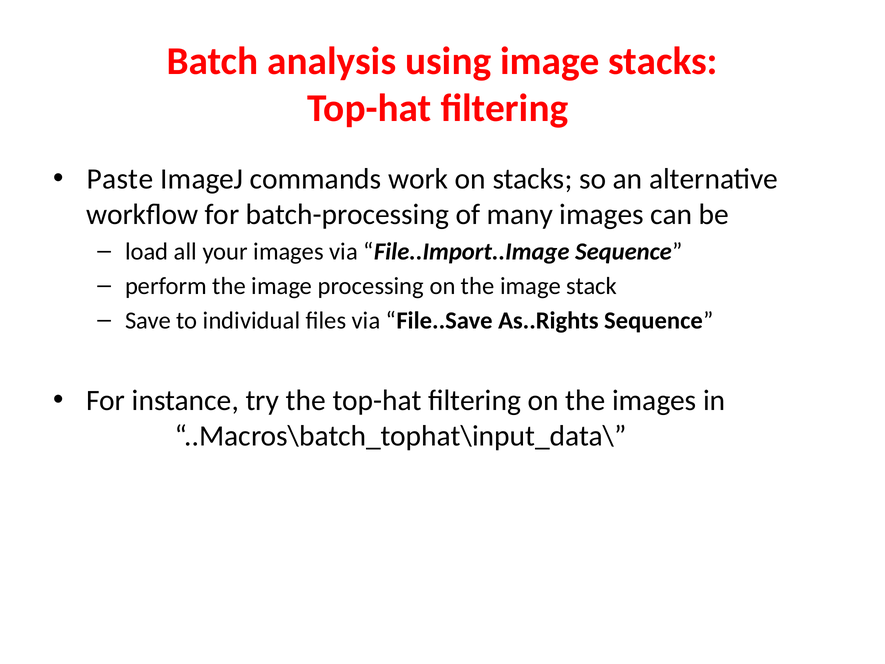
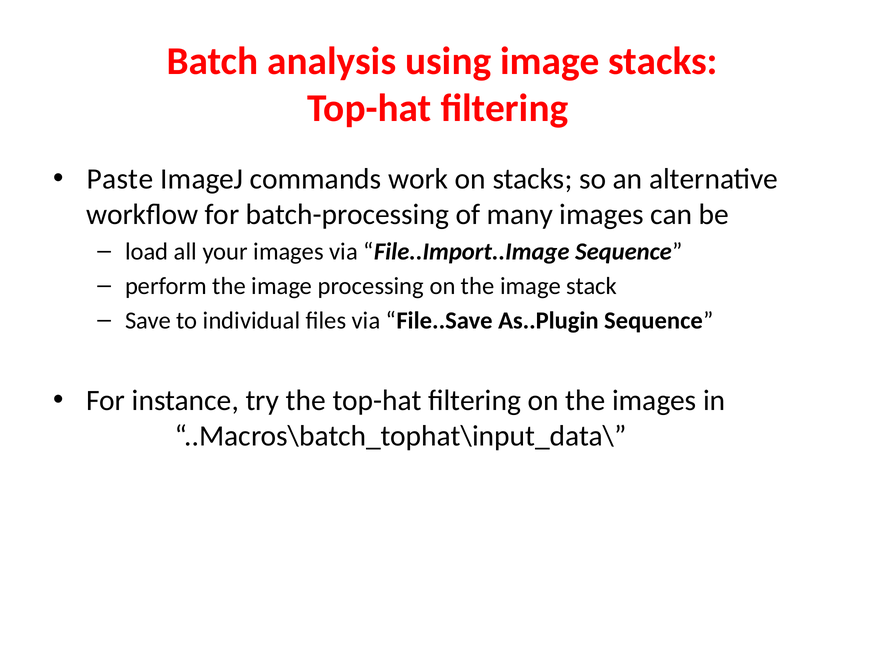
As..Rights: As..Rights -> As..Plugin (548, 320)
